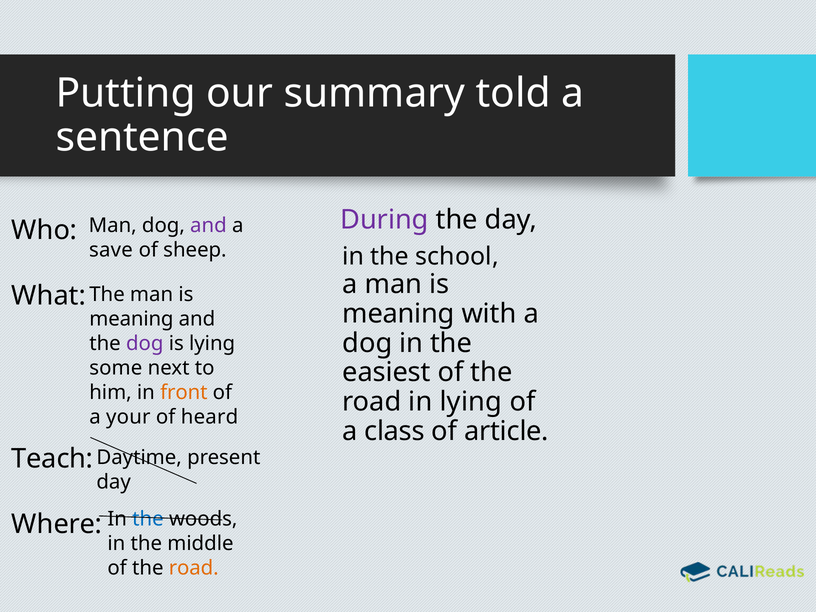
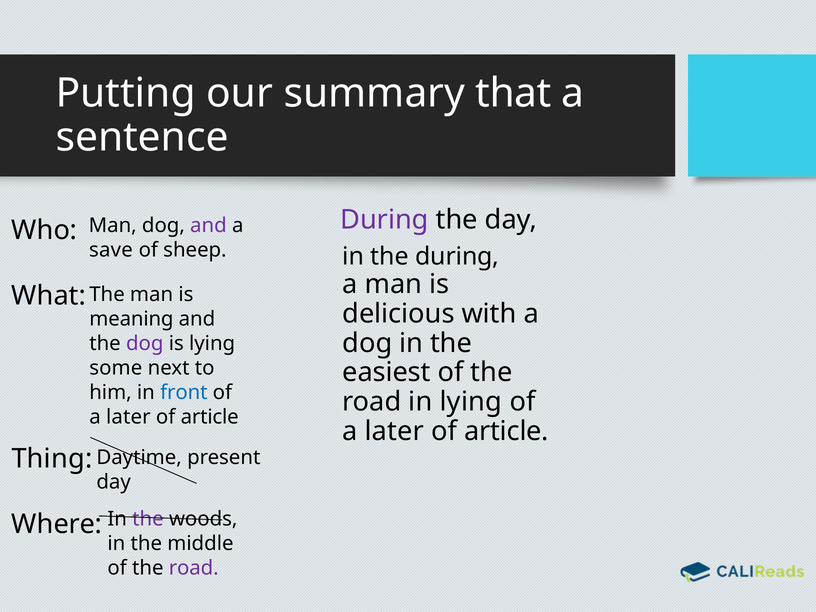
told: told -> that (513, 93)
the school: school -> during (457, 256)
meaning: meaning -> delicious (398, 314)
front colour: orange -> blue (184, 392)
your: your -> later (128, 417)
heard: heard -> article (210, 417)
class: class -> later (394, 431)
Teach: Teach -> Thing (52, 459)
the colour: blue -> purple (148, 519)
road colour: orange -> purple (194, 568)
